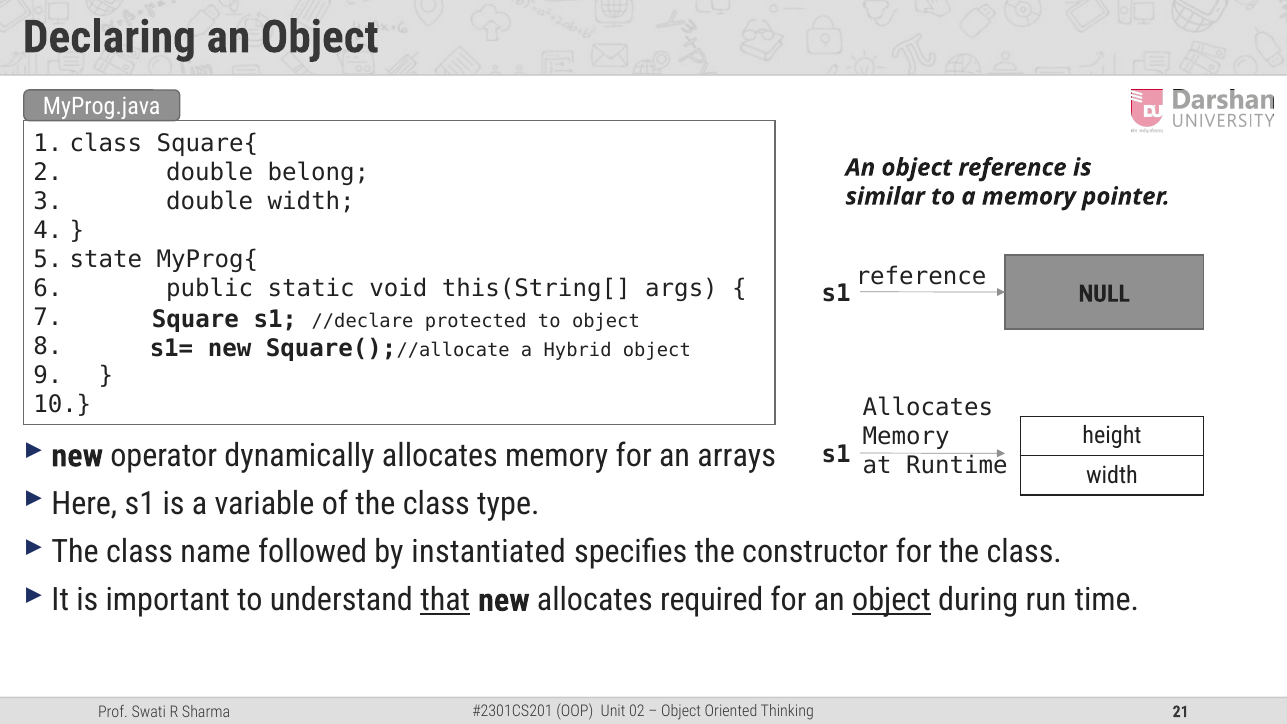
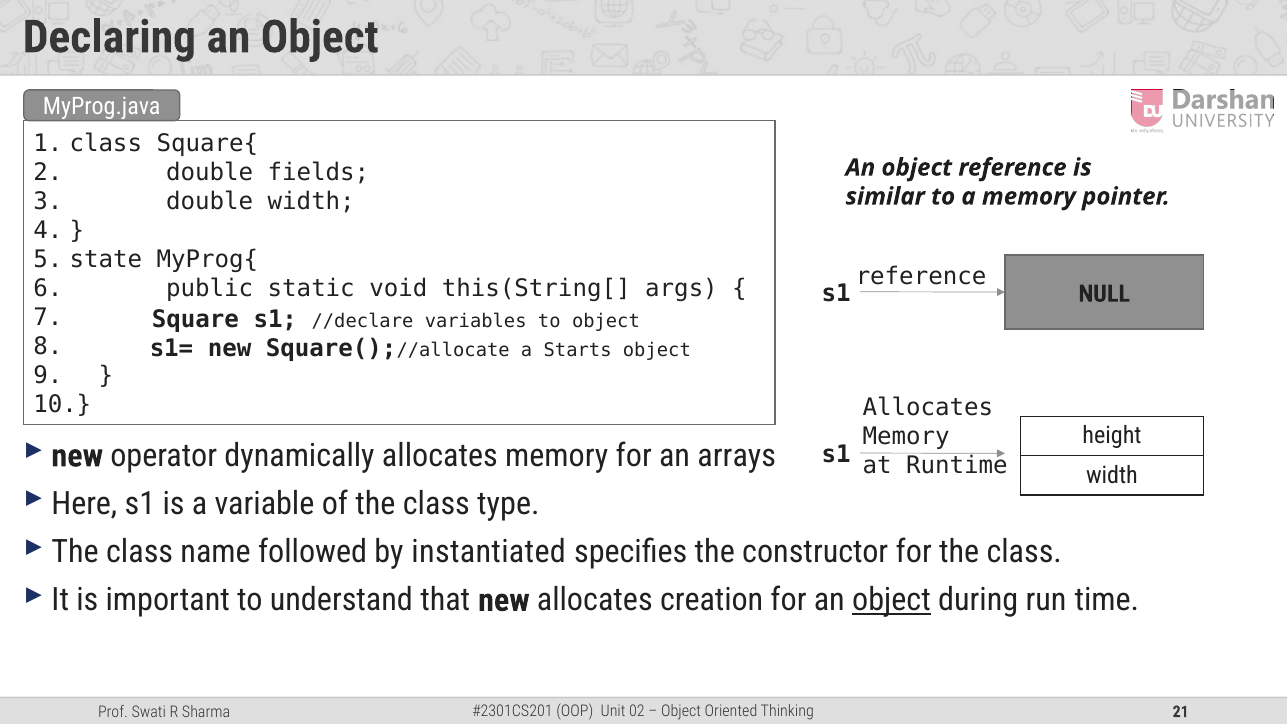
belong: belong -> fields (318, 173)
protected: protected -> variables (476, 321)
Hybrid: Hybrid -> Starts (578, 350)
that underline: present -> none (445, 600)
required: required -> creation (712, 600)
